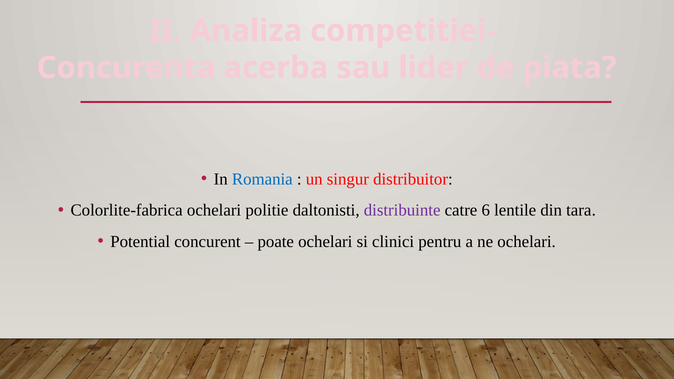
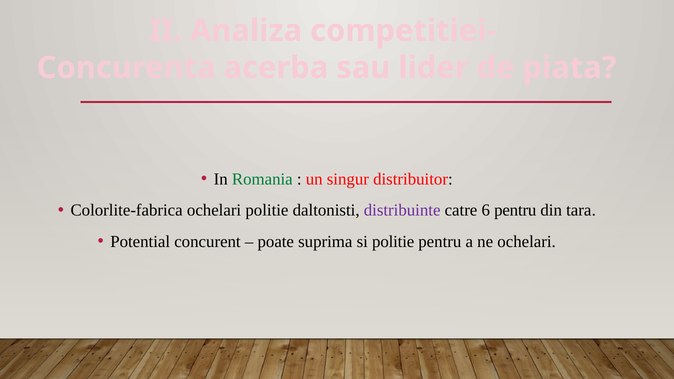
Romania colour: blue -> green (262, 179)
6 lentile: lentile -> pentru (515, 210)
poate ochelari: ochelari -> suprima (325, 242)
si clinici: clinici -> politie (393, 242)
